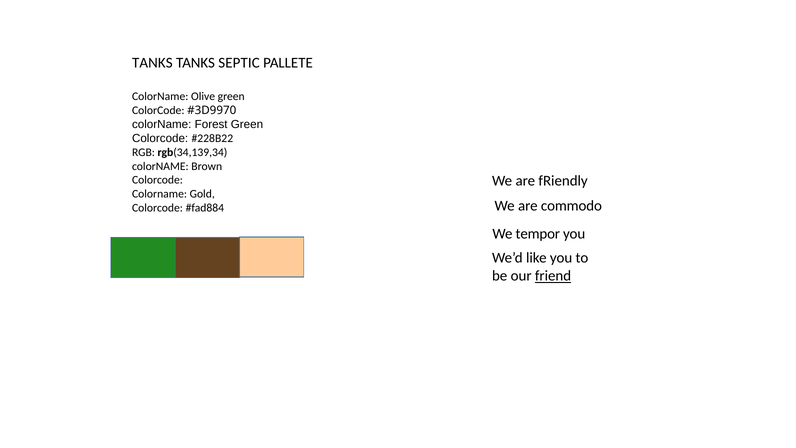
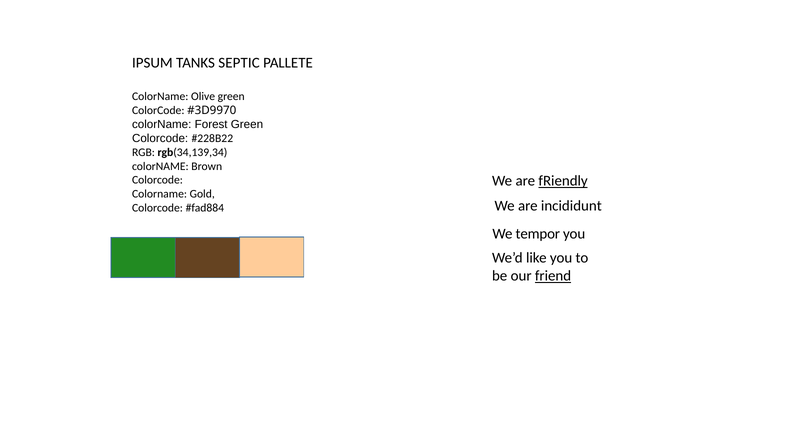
TANKS: TANKS -> IPSUM (152, 63)
fRiendly underline: none -> present (563, 181)
commodo: commodo -> incididunt (571, 206)
